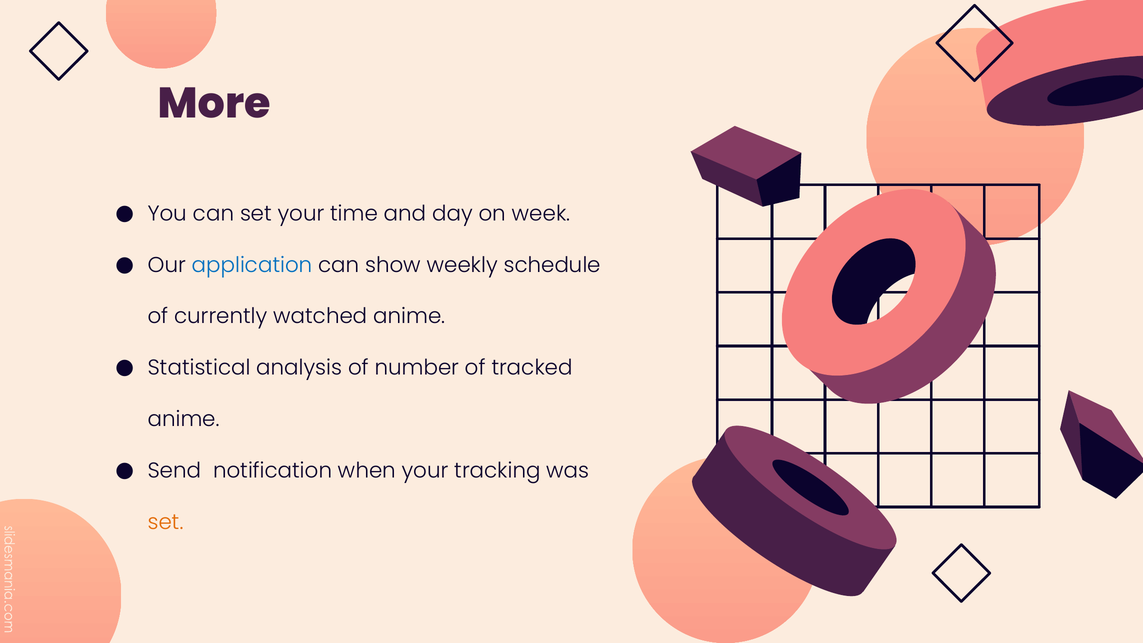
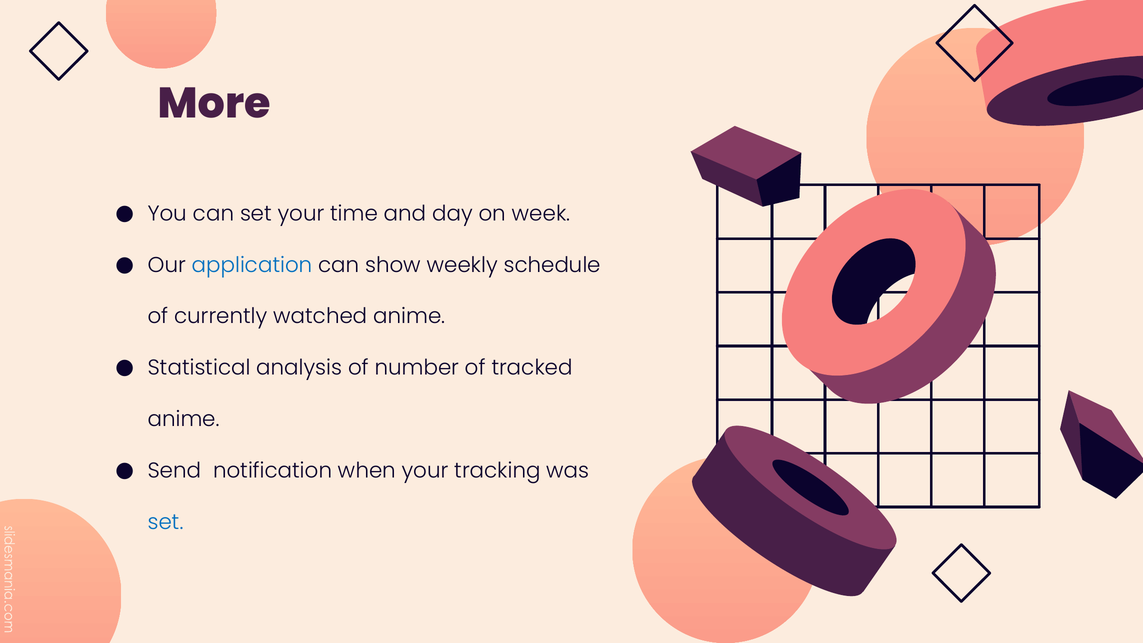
set colour: orange -> blue (166, 522)
